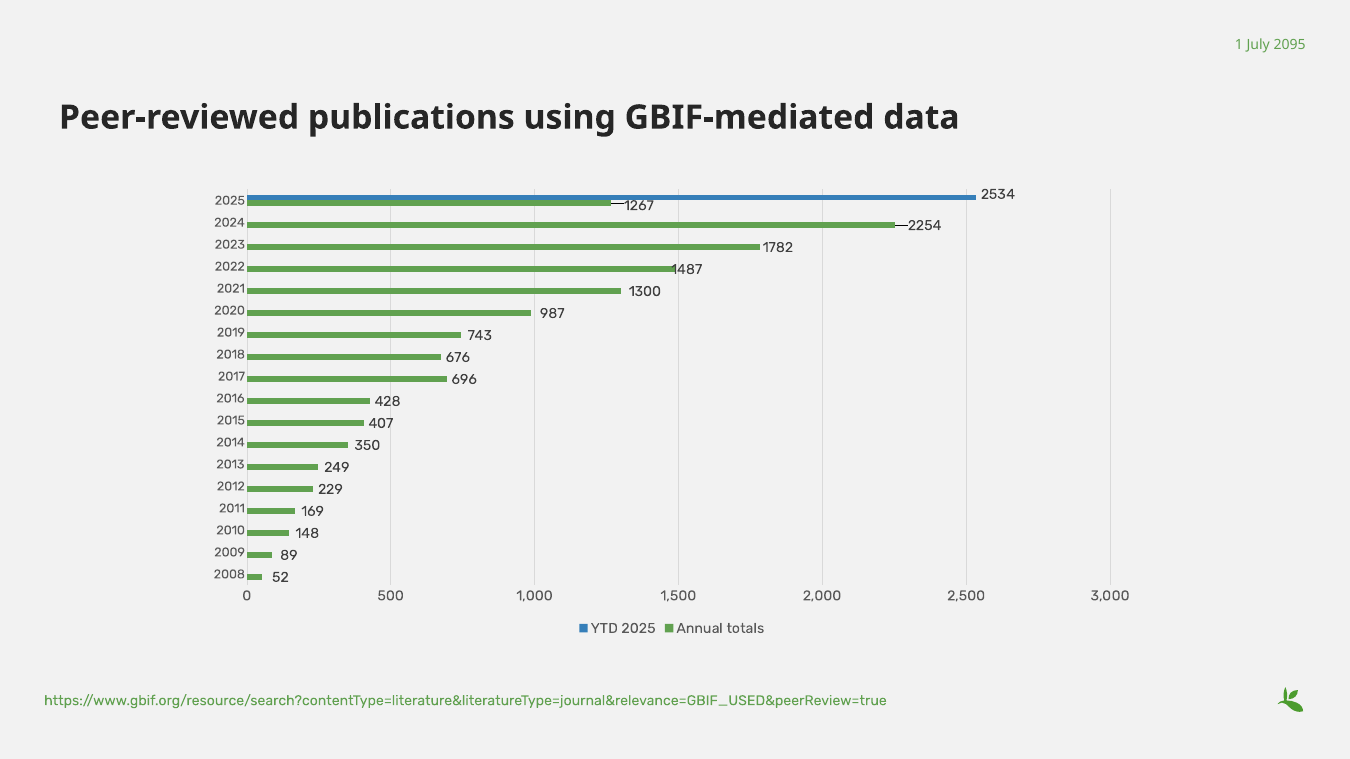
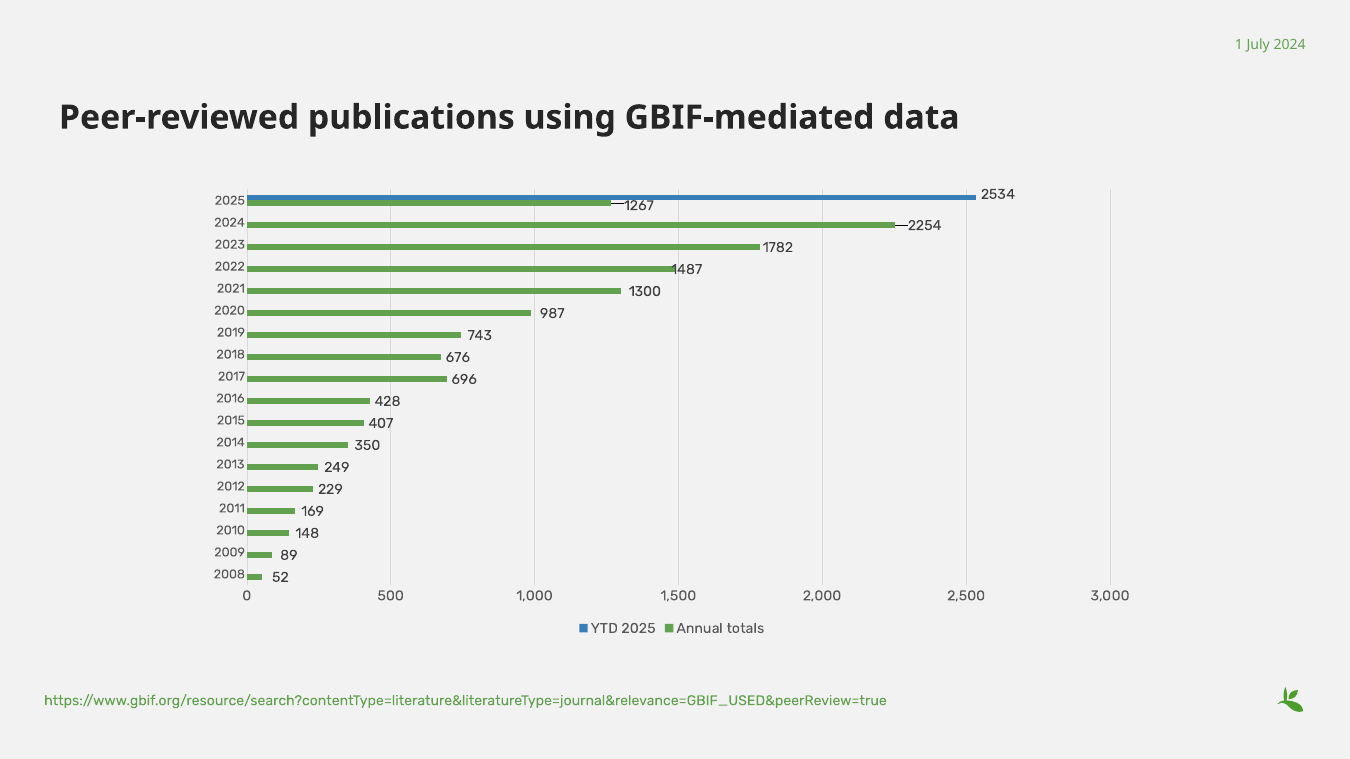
July 2095: 2095 -> 2024 (1290, 45)
